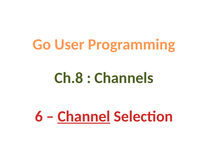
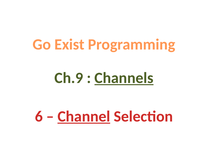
User: User -> Exist (69, 45)
Ch.8: Ch.8 -> Ch.9 (69, 78)
Channels underline: none -> present (124, 78)
